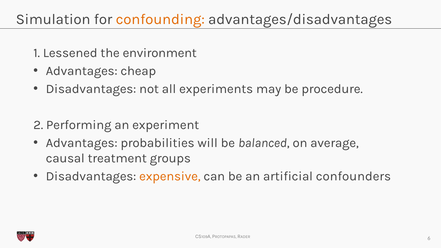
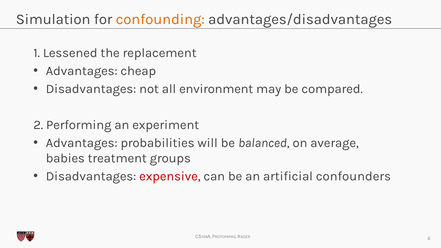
environment: environment -> replacement (160, 53)
experiments: experiments -> environment (216, 89)
procedure: procedure -> compared (332, 89)
causal: causal -> babies (65, 158)
expensive colour: orange -> red (170, 176)
